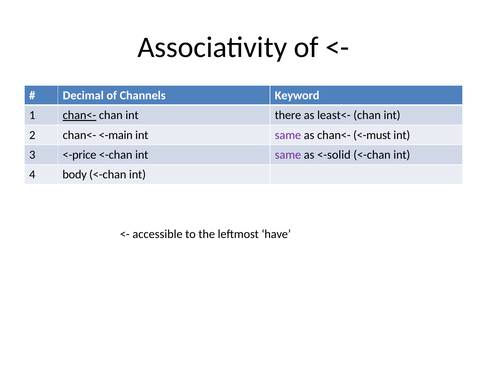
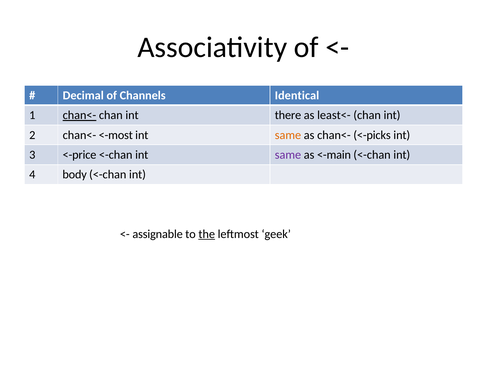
Keyword: Keyword -> Identical (297, 95)
<-main: <-main -> <-most (116, 135)
same colour: purple -> orange (288, 135)
<-must: <-must -> <-picks (372, 135)
<-solid: <-solid -> <-main (334, 154)
accessible: accessible -> assignable (158, 234)
the underline: none -> present (207, 234)
have: have -> geek (276, 234)
